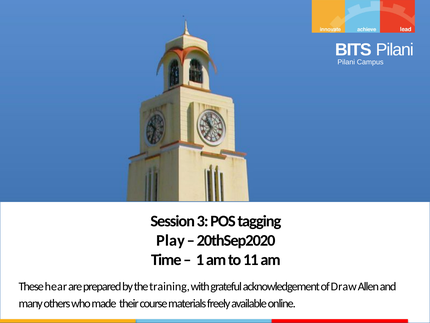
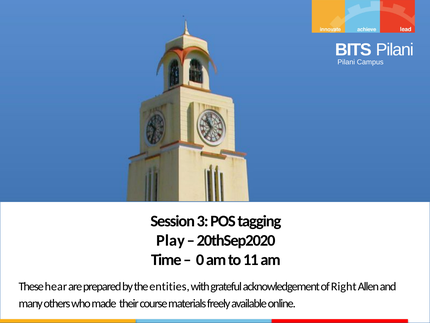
1: 1 -> 0 (200, 260)
training: training -> entities (169, 286)
Draw: Draw -> Right (344, 286)
